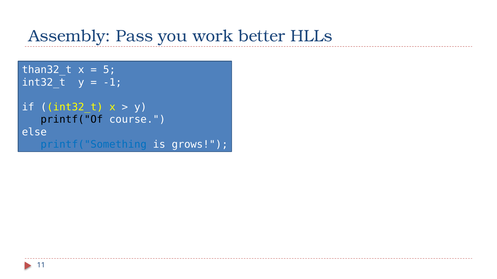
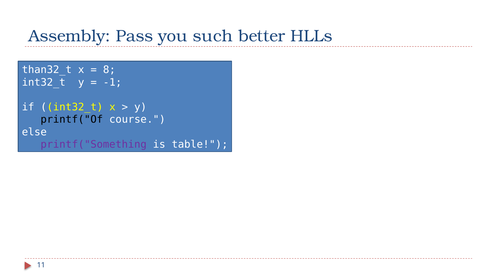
work: work -> such (213, 36)
5: 5 -> 8 (109, 70)
printf("Something colour: blue -> purple (94, 145)
grows: grows -> table (200, 145)
